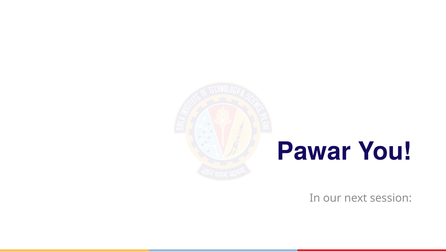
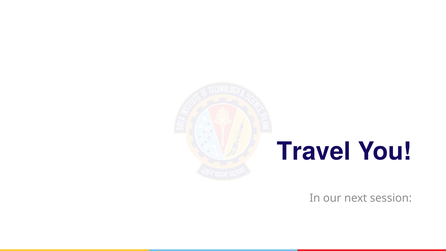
Pawar: Pawar -> Travel (314, 152)
